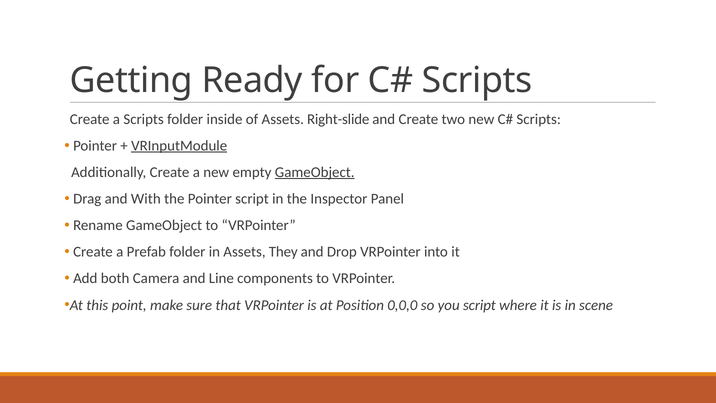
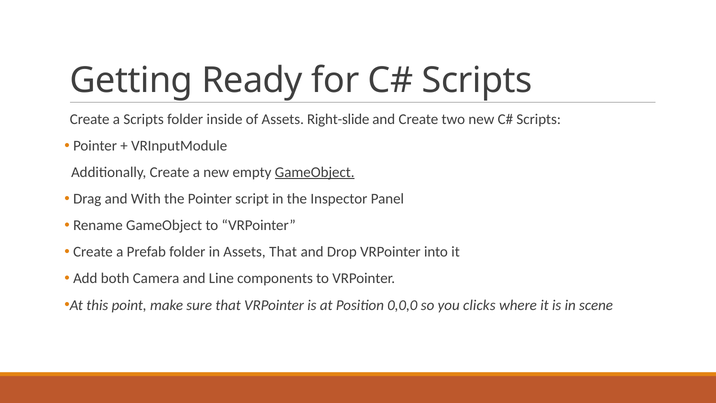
VRInputModule underline: present -> none (179, 146)
Assets They: They -> That (283, 252)
you script: script -> clicks (479, 305)
